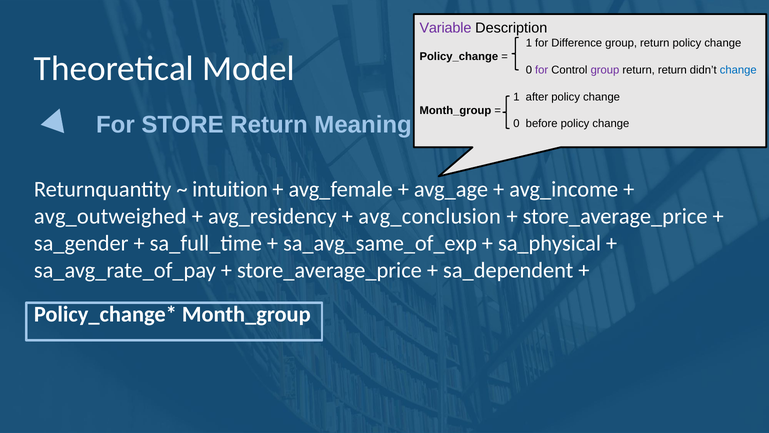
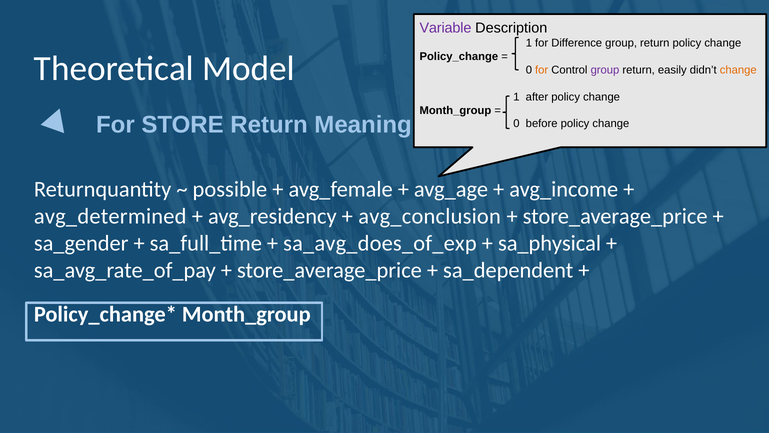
for colour: purple -> orange (542, 70)
return return: return -> easily (672, 70)
change colour: blue -> orange (738, 70)
intuition: intuition -> possible (230, 189)
avg_outweighed: avg_outweighed -> avg_determined (110, 216)
sa_avg_same_of_exp: sa_avg_same_of_exp -> sa_avg_does_of_exp (380, 243)
